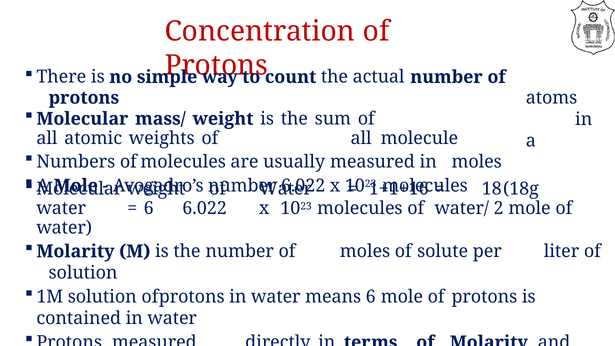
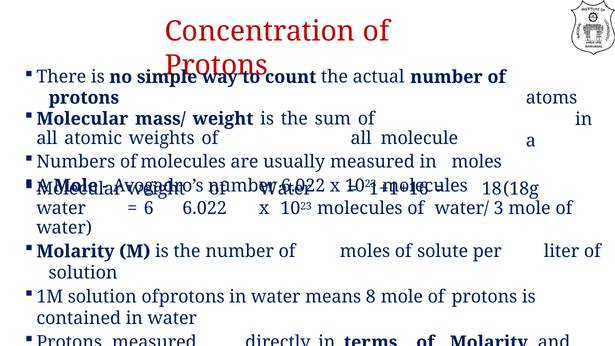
2: 2 -> 3 (499, 208)
means 6: 6 -> 8 (371, 297)
